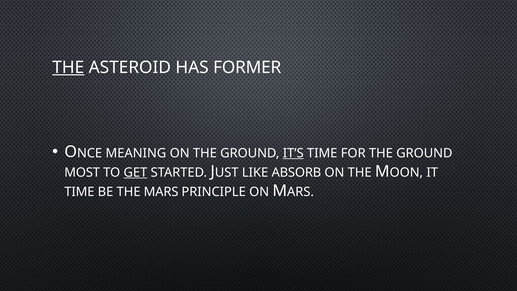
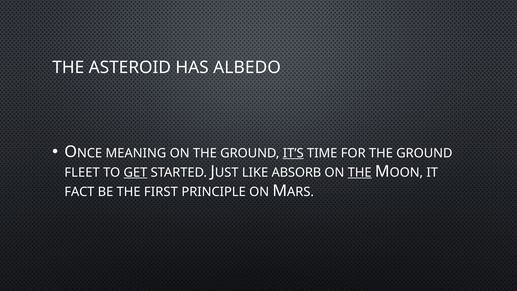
THE underline: present -> none (68, 67)
FORMER: FORMER -> ALBEDO (247, 67)
MOST: MOST -> FLEET (82, 172)
THE underline: none -> present (360, 172)
TIME: TIME -> FACT (79, 192)
MARS: MARS -> FIRST (161, 192)
